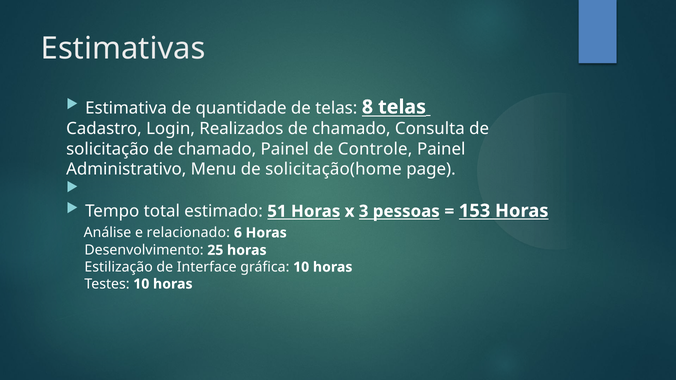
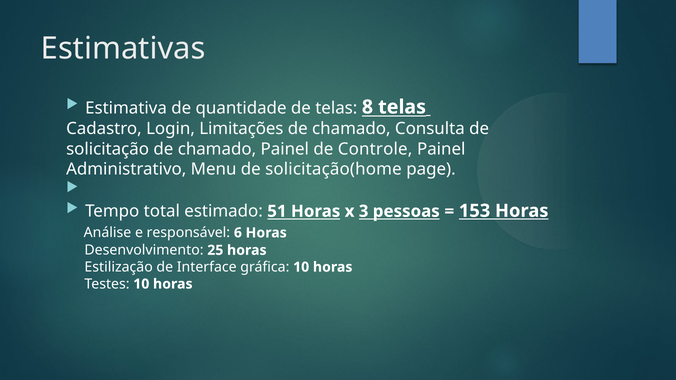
Realizados: Realizados -> Limitações (241, 129)
relacionado: relacionado -> responsável (188, 233)
